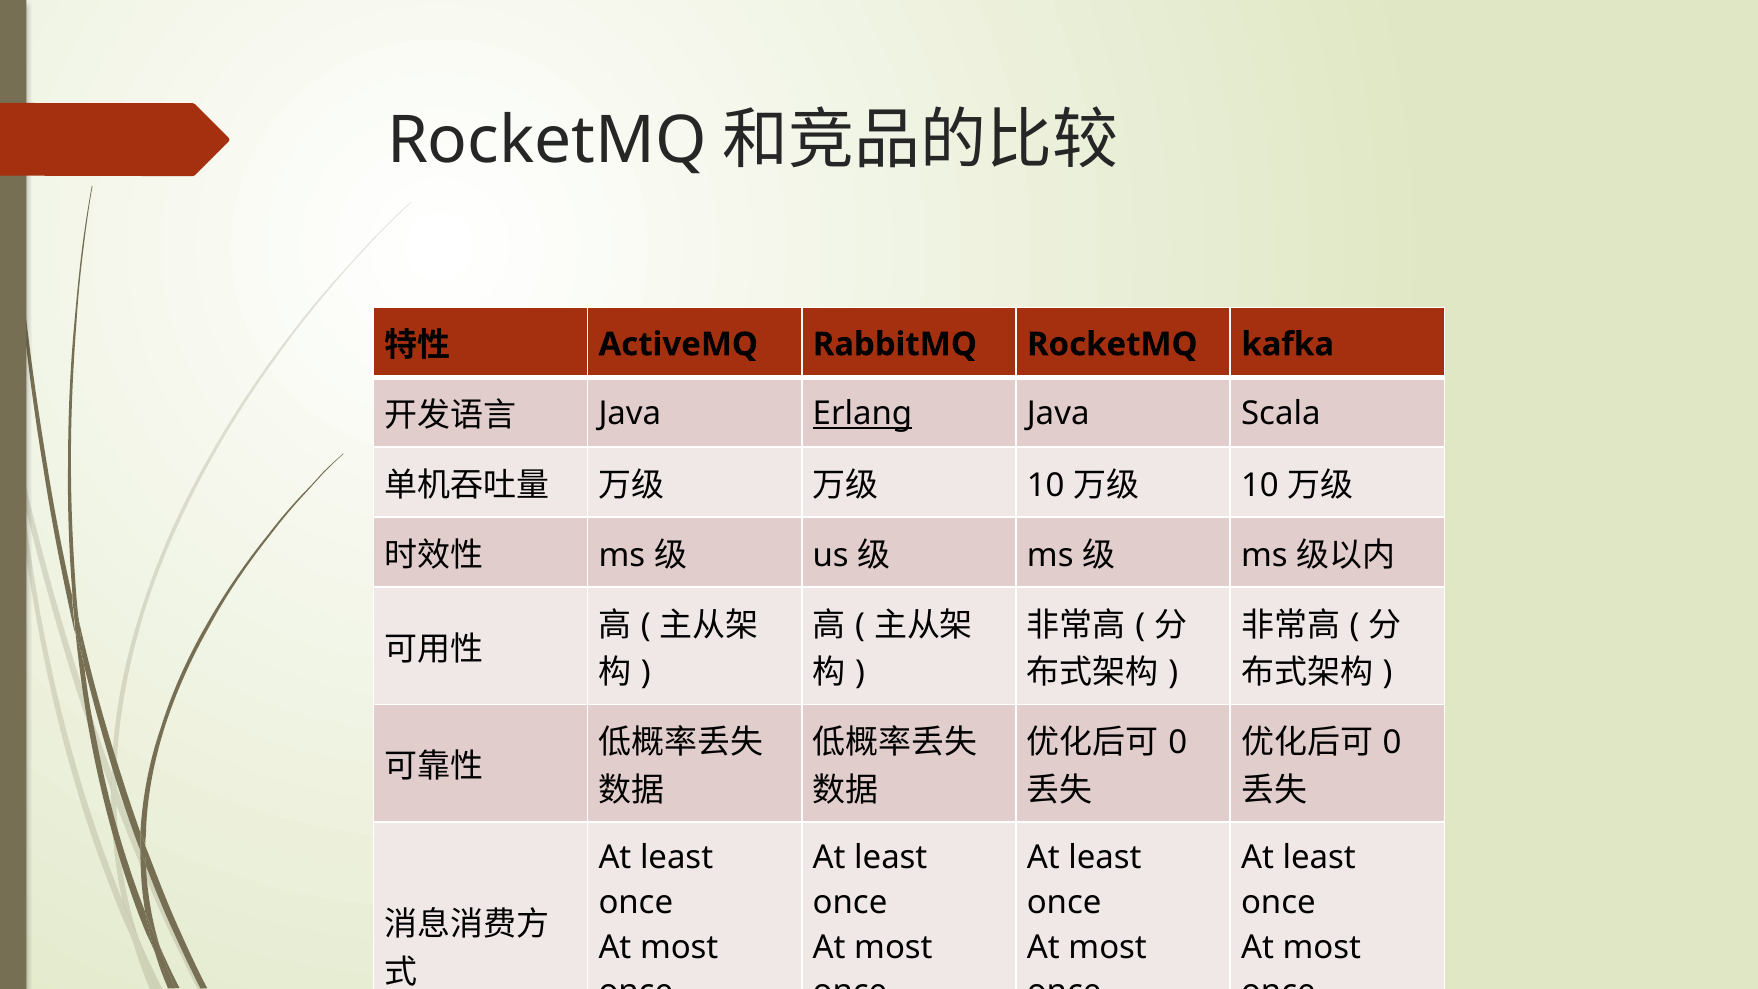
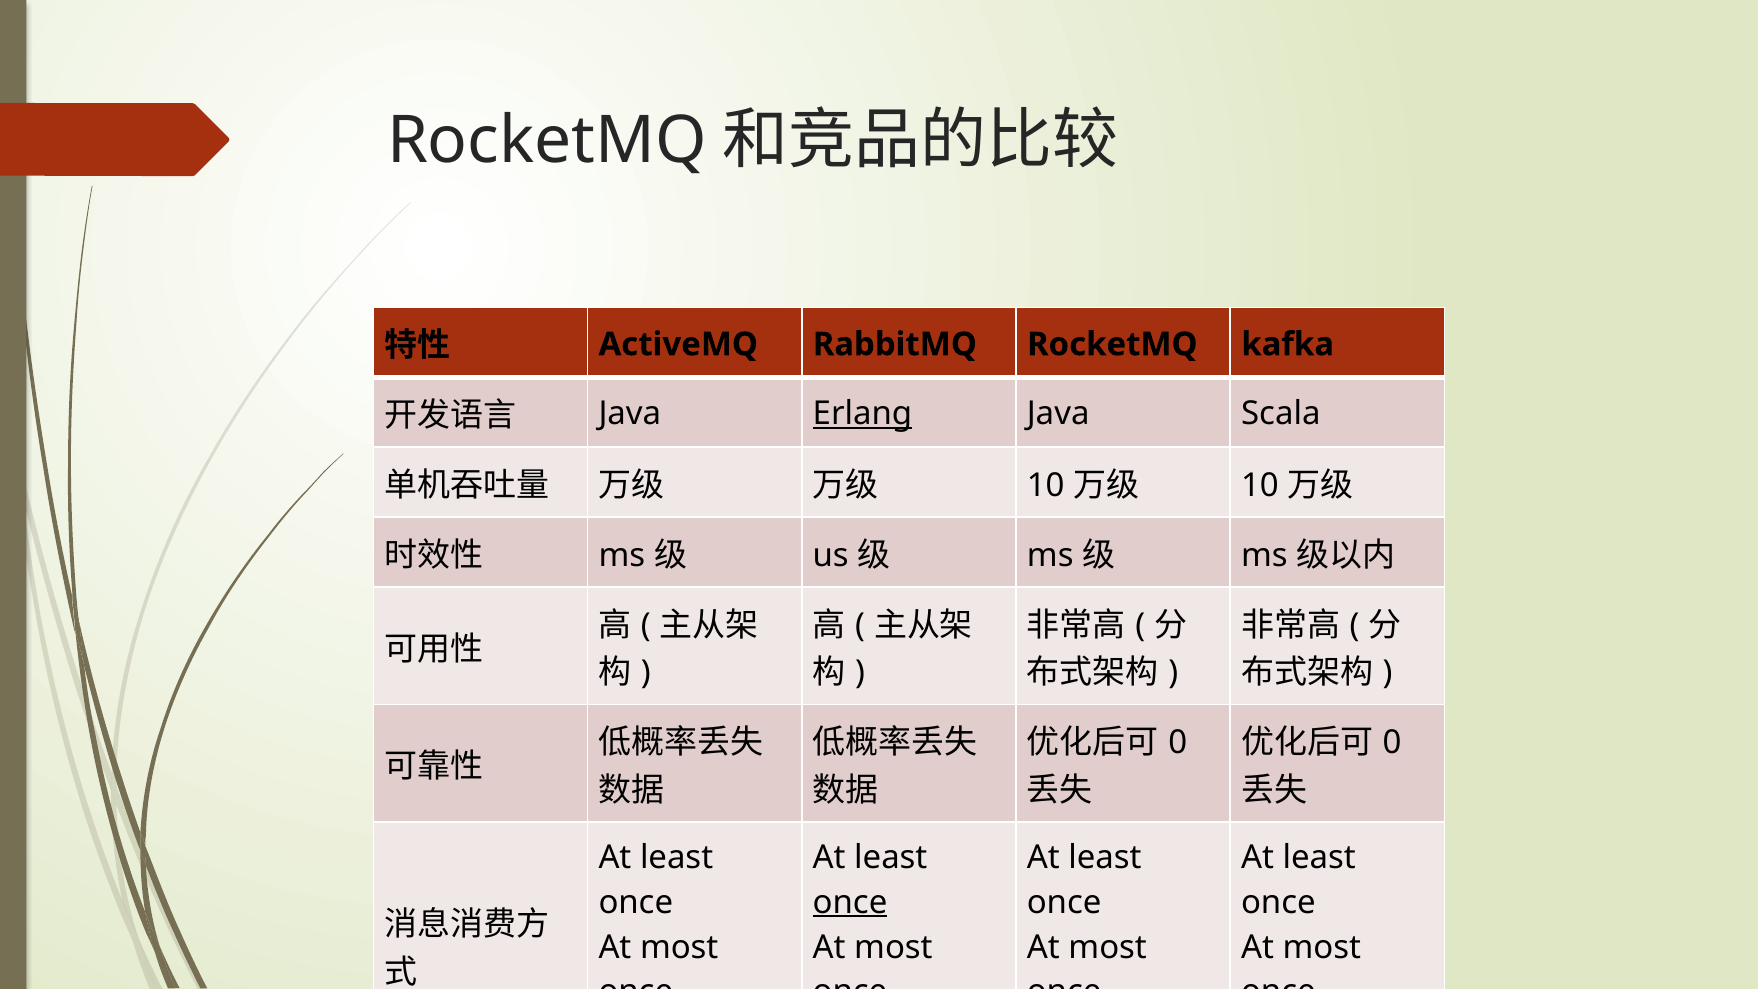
once underline: none -> present (850, 902)
